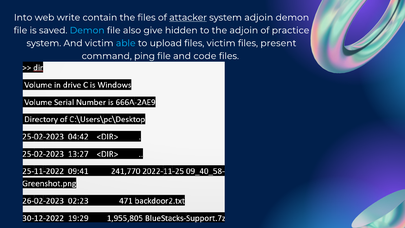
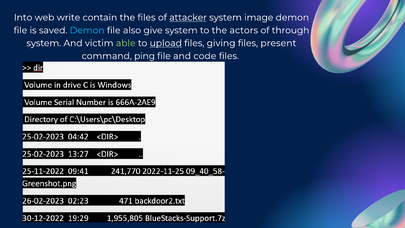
system adjoin: adjoin -> image (259, 17)
give hidden: hidden -> system (181, 30)
the adjoin: adjoin -> actors (244, 30)
practice: practice -> through (291, 30)
able colour: light blue -> light green (126, 43)
upload underline: none -> present (166, 43)
files victim: victim -> giving (221, 43)
